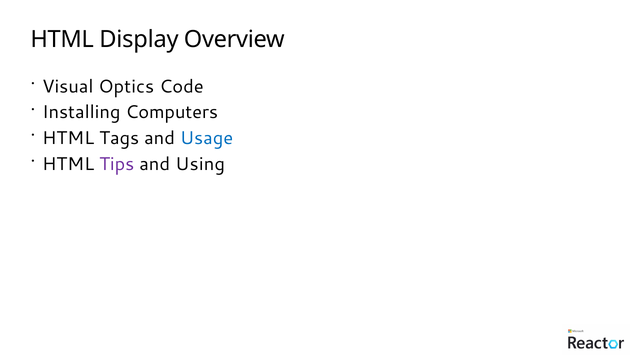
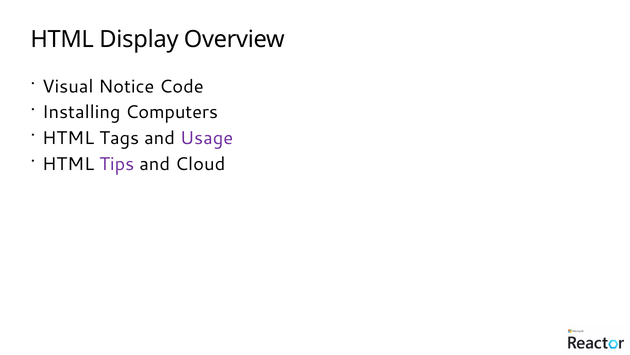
Optics: Optics -> Notice (126, 86)
Usage colour: blue -> purple (207, 138)
Using: Using -> Cloud (200, 164)
